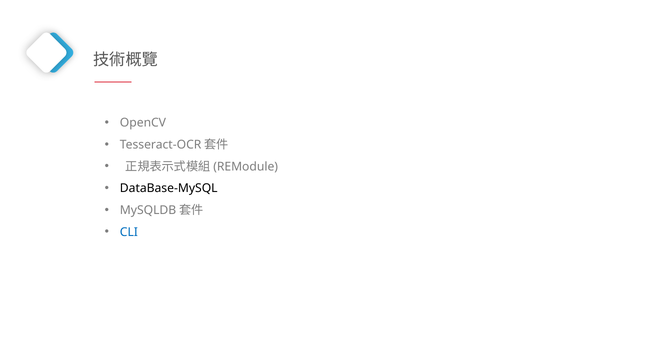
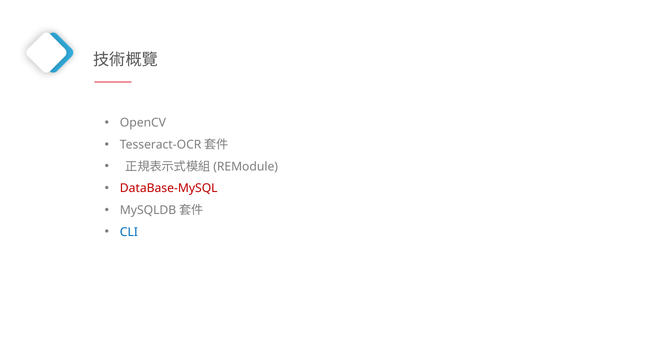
DataBase-MySQL colour: black -> red (169, 188)
